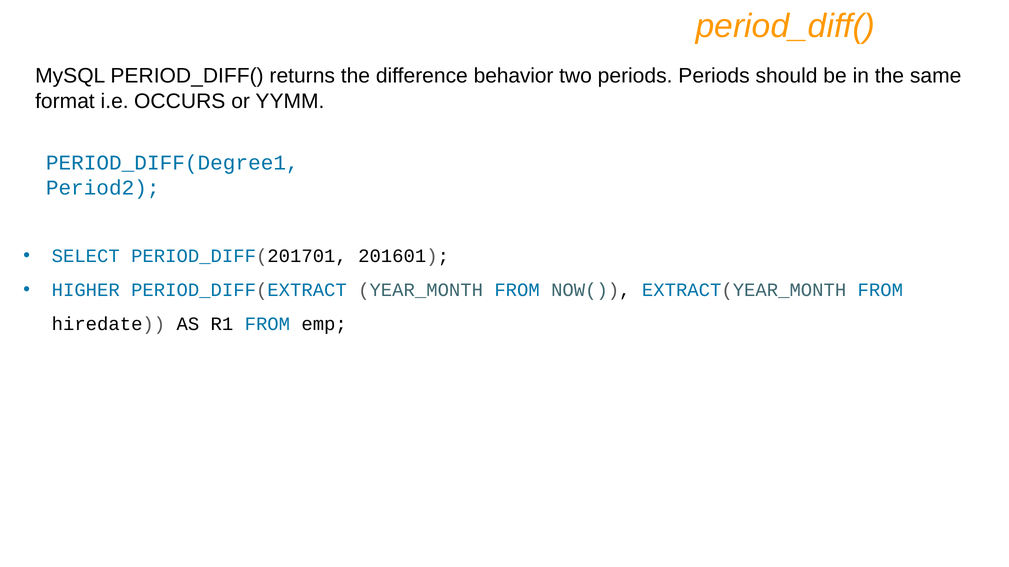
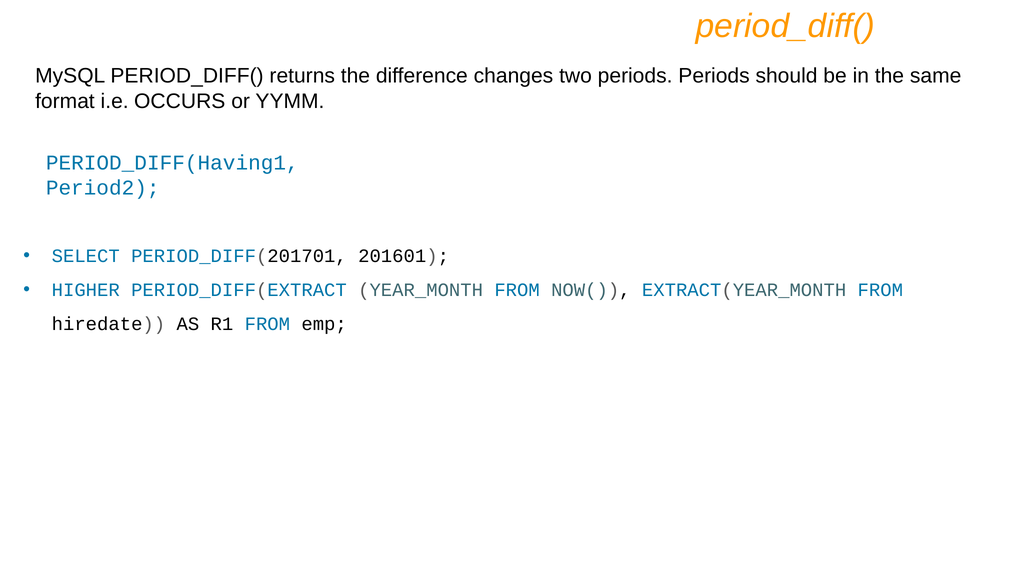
behavior: behavior -> changes (513, 76)
PERIOD_DIFF(Degree1: PERIOD_DIFF(Degree1 -> PERIOD_DIFF(Having1 (172, 163)
